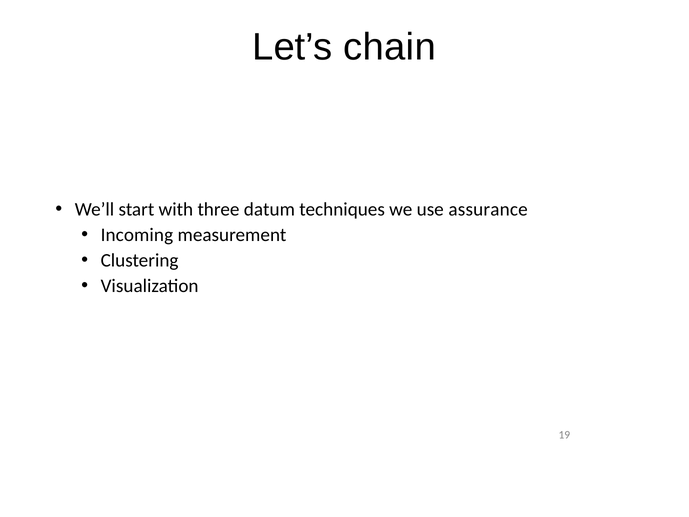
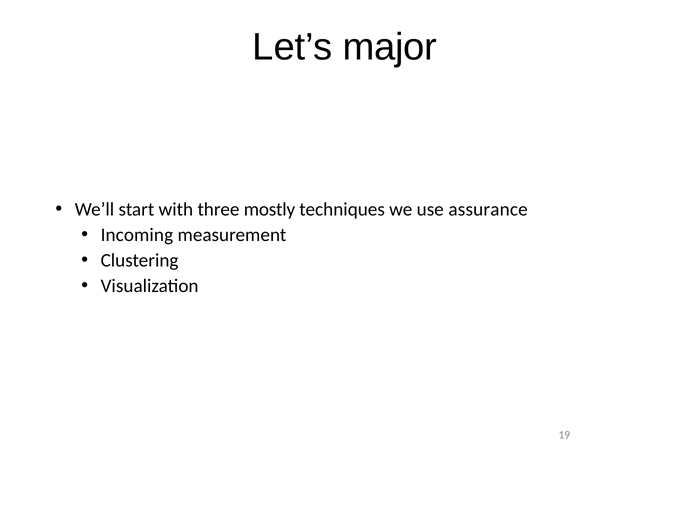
chain: chain -> major (390, 47)
datum: datum -> mostly (269, 209)
